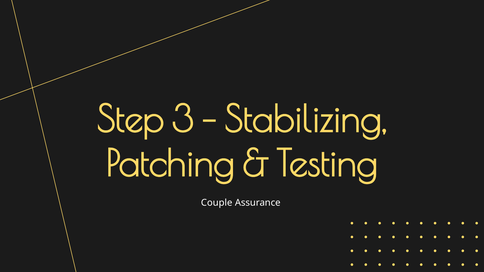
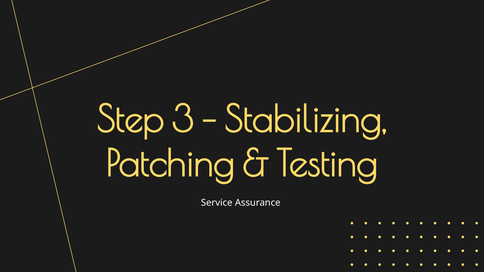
Couple: Couple -> Service (217, 203)
